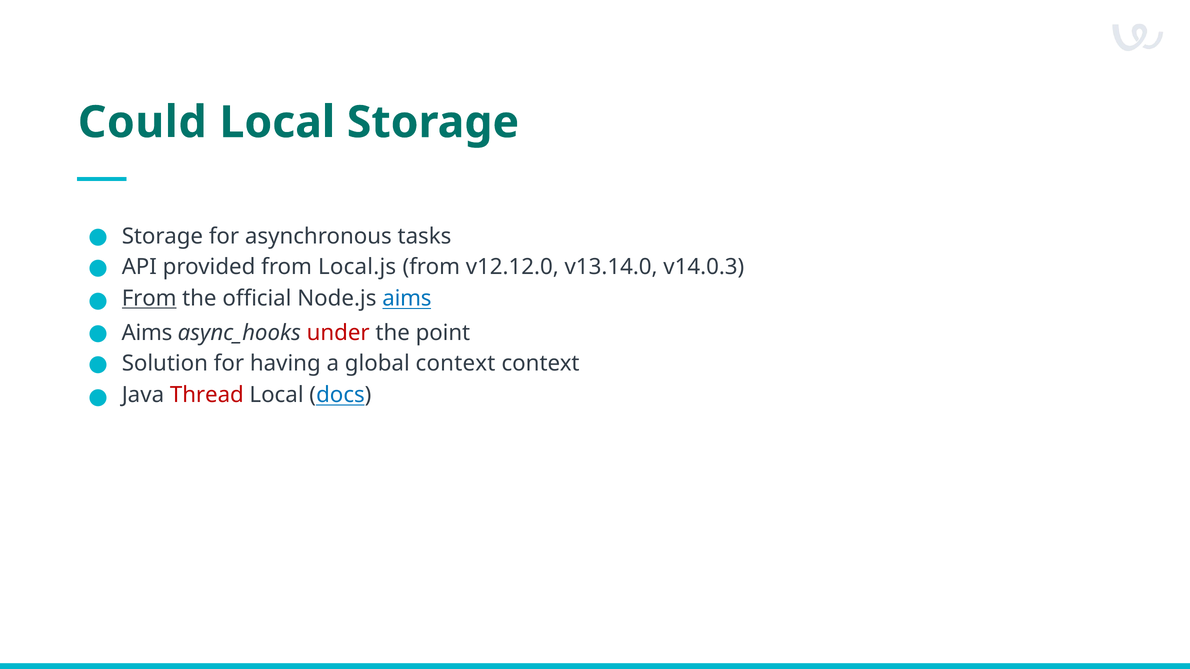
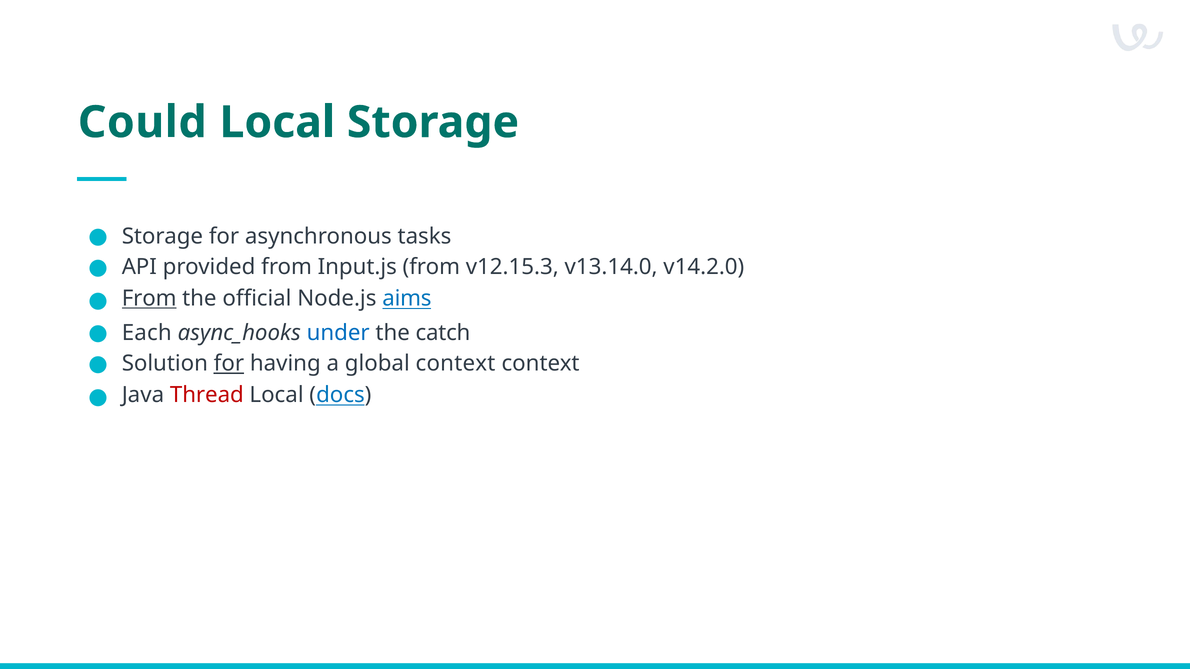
Local.js: Local.js -> Input.js (357, 267)
v12.12.0: v12.12.0 -> v12.15.3 (512, 267)
v14.0.3: v14.0.3 -> v14.2.0 (704, 267)
Aims: Aims -> Each (147, 333)
under colour: red -> blue (338, 333)
point: point -> catch (443, 333)
for underline: none -> present (229, 364)
